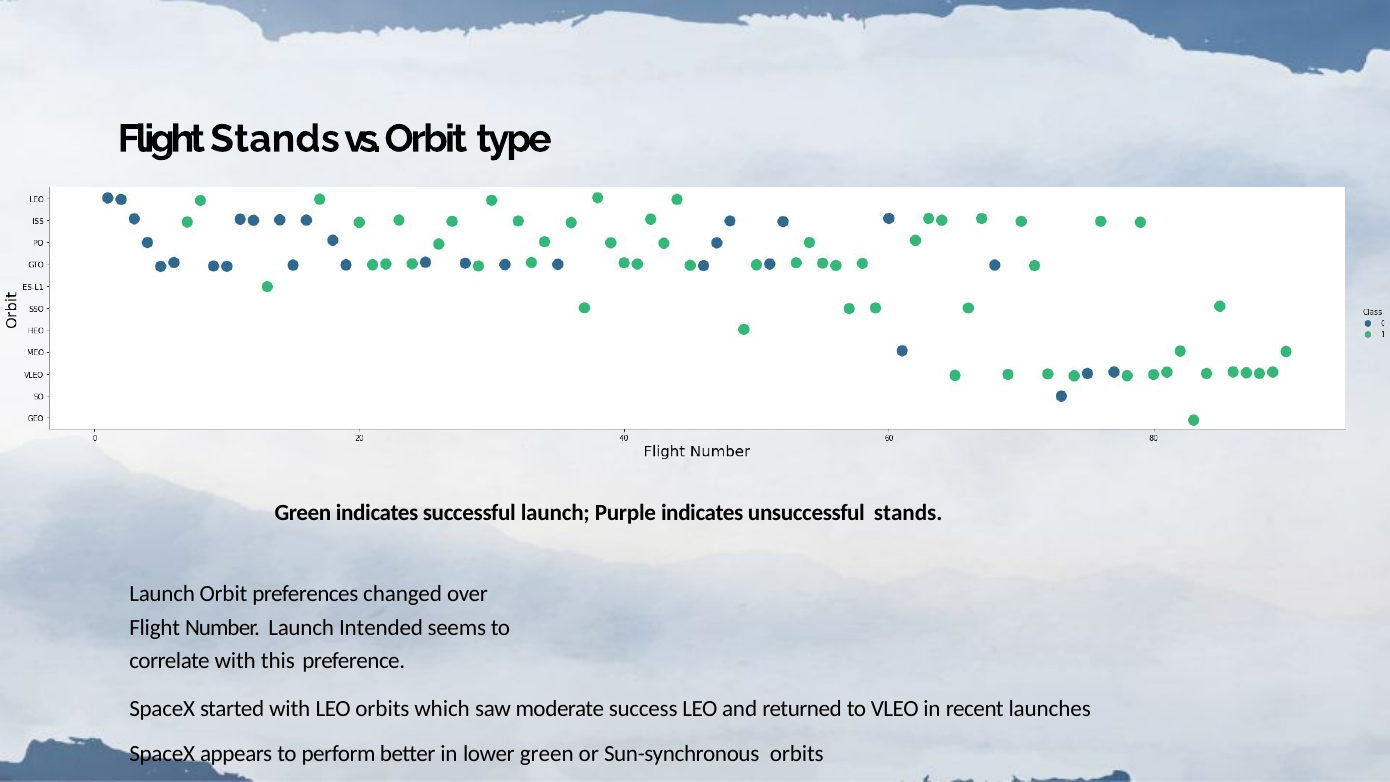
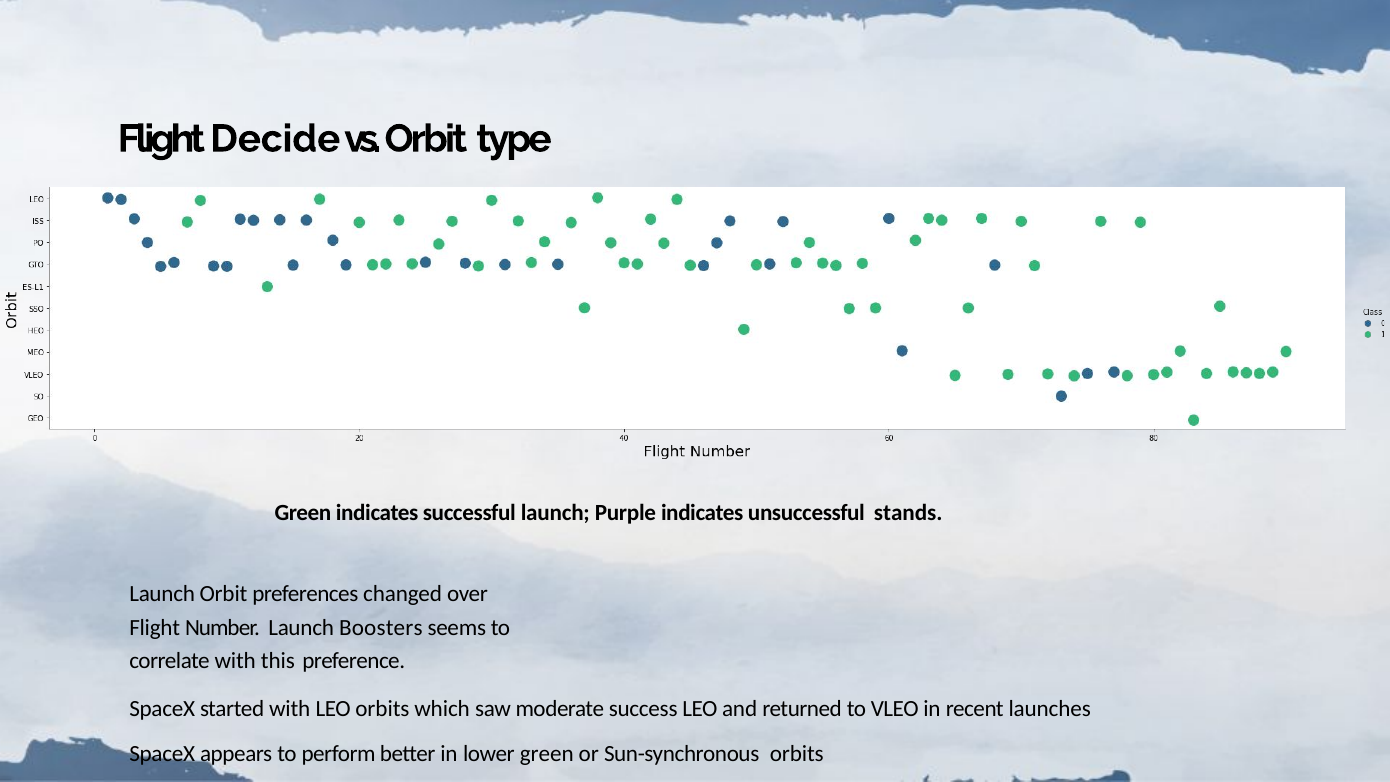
Flight Stands: Stands -> Decide (275, 139)
Intended: Intended -> Boosters (381, 627)
